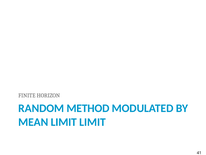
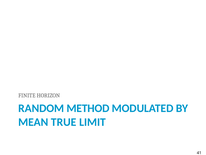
MEAN LIMIT: LIMIT -> TRUE (64, 122)
